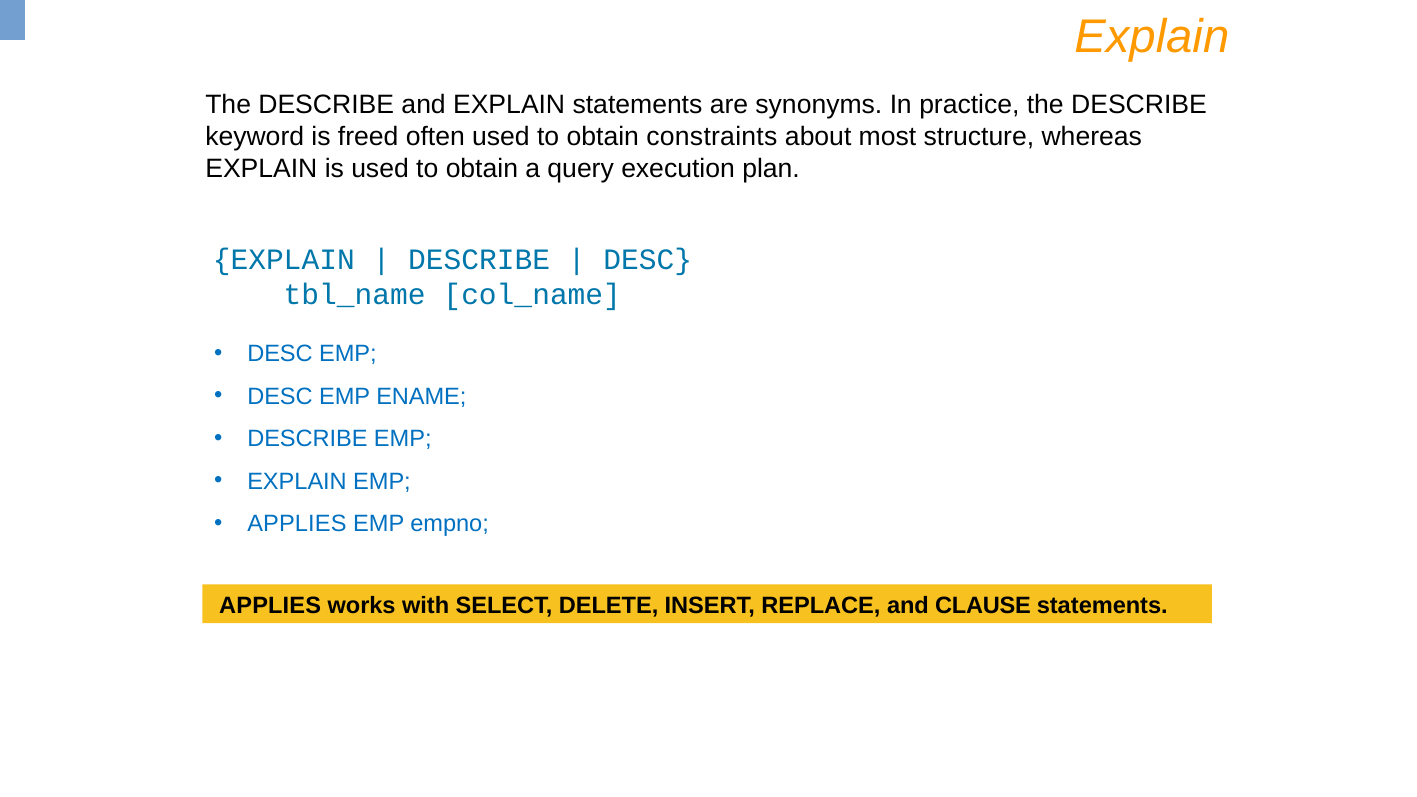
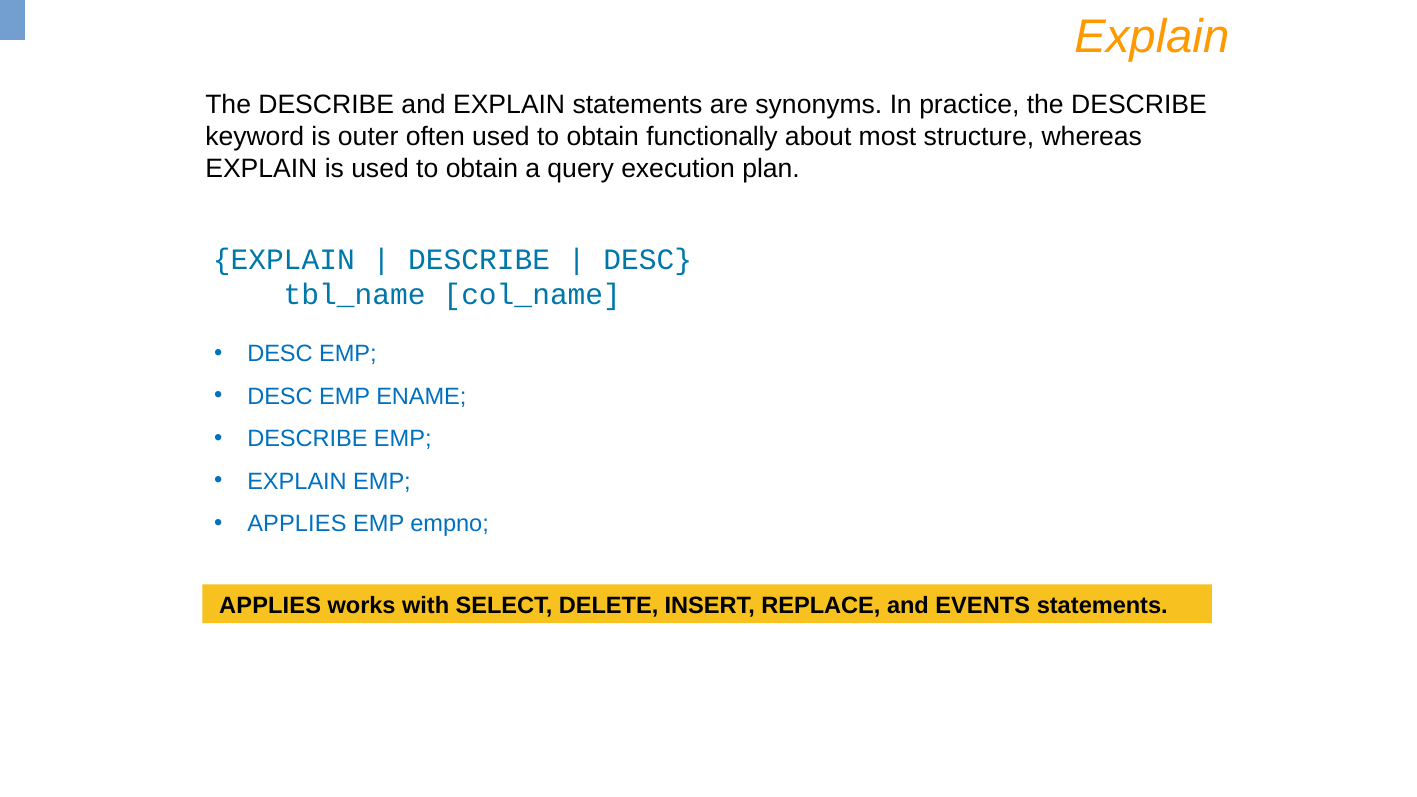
freed: freed -> outer (368, 137)
constraints: constraints -> functionally (712, 137)
CLAUSE: CLAUSE -> EVENTS (983, 606)
